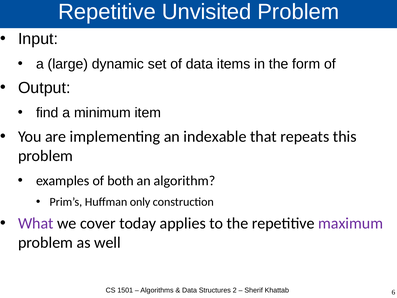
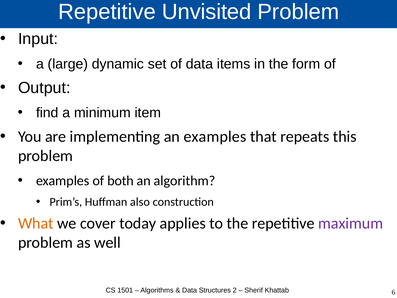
an indexable: indexable -> examples (215, 137)
only: only -> also (140, 202)
What colour: purple -> orange (36, 223)
